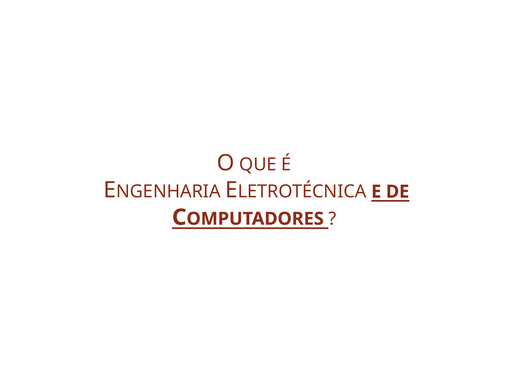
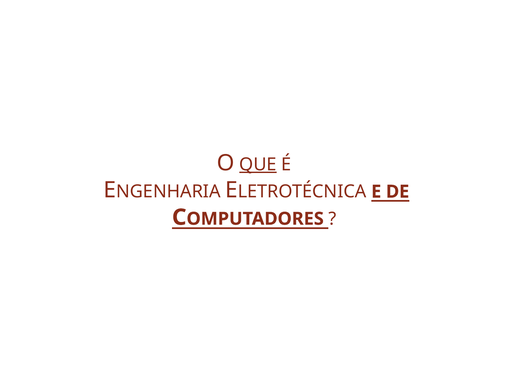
QUE underline: none -> present (258, 165)
